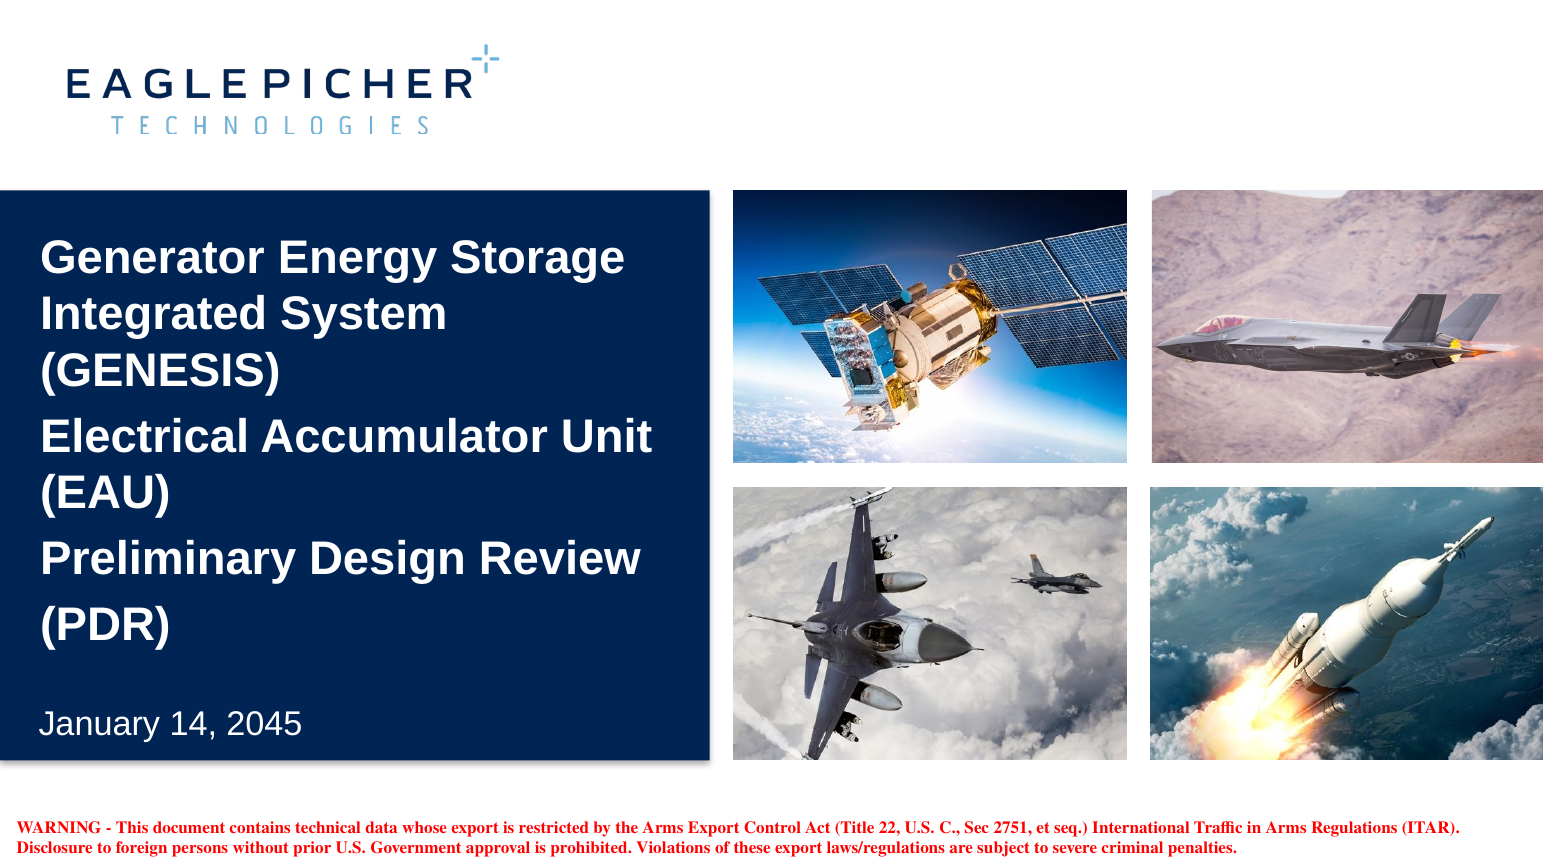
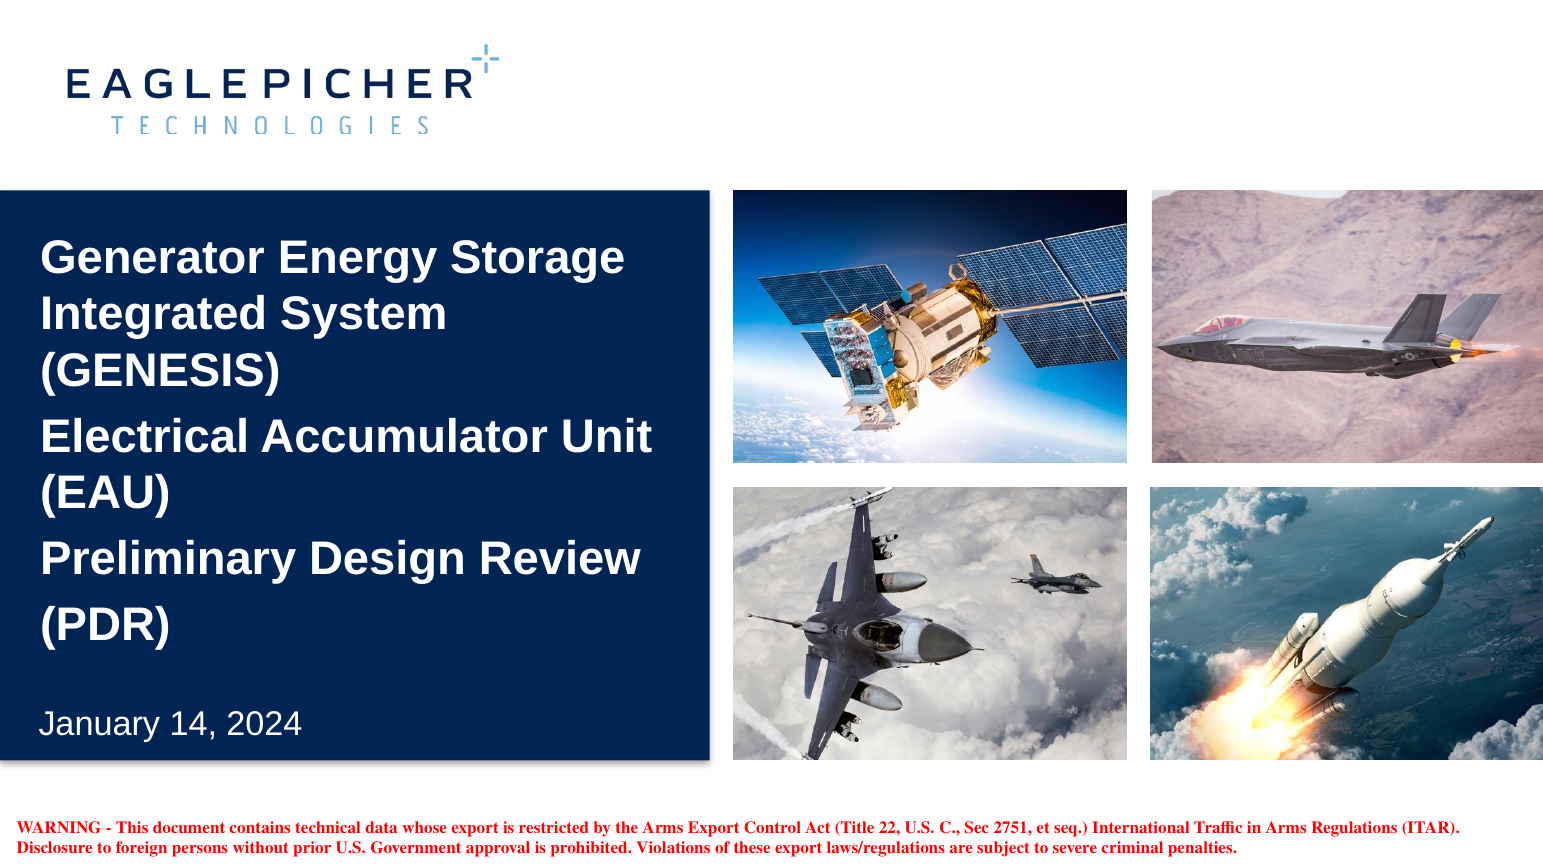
2045: 2045 -> 2024 (264, 724)
